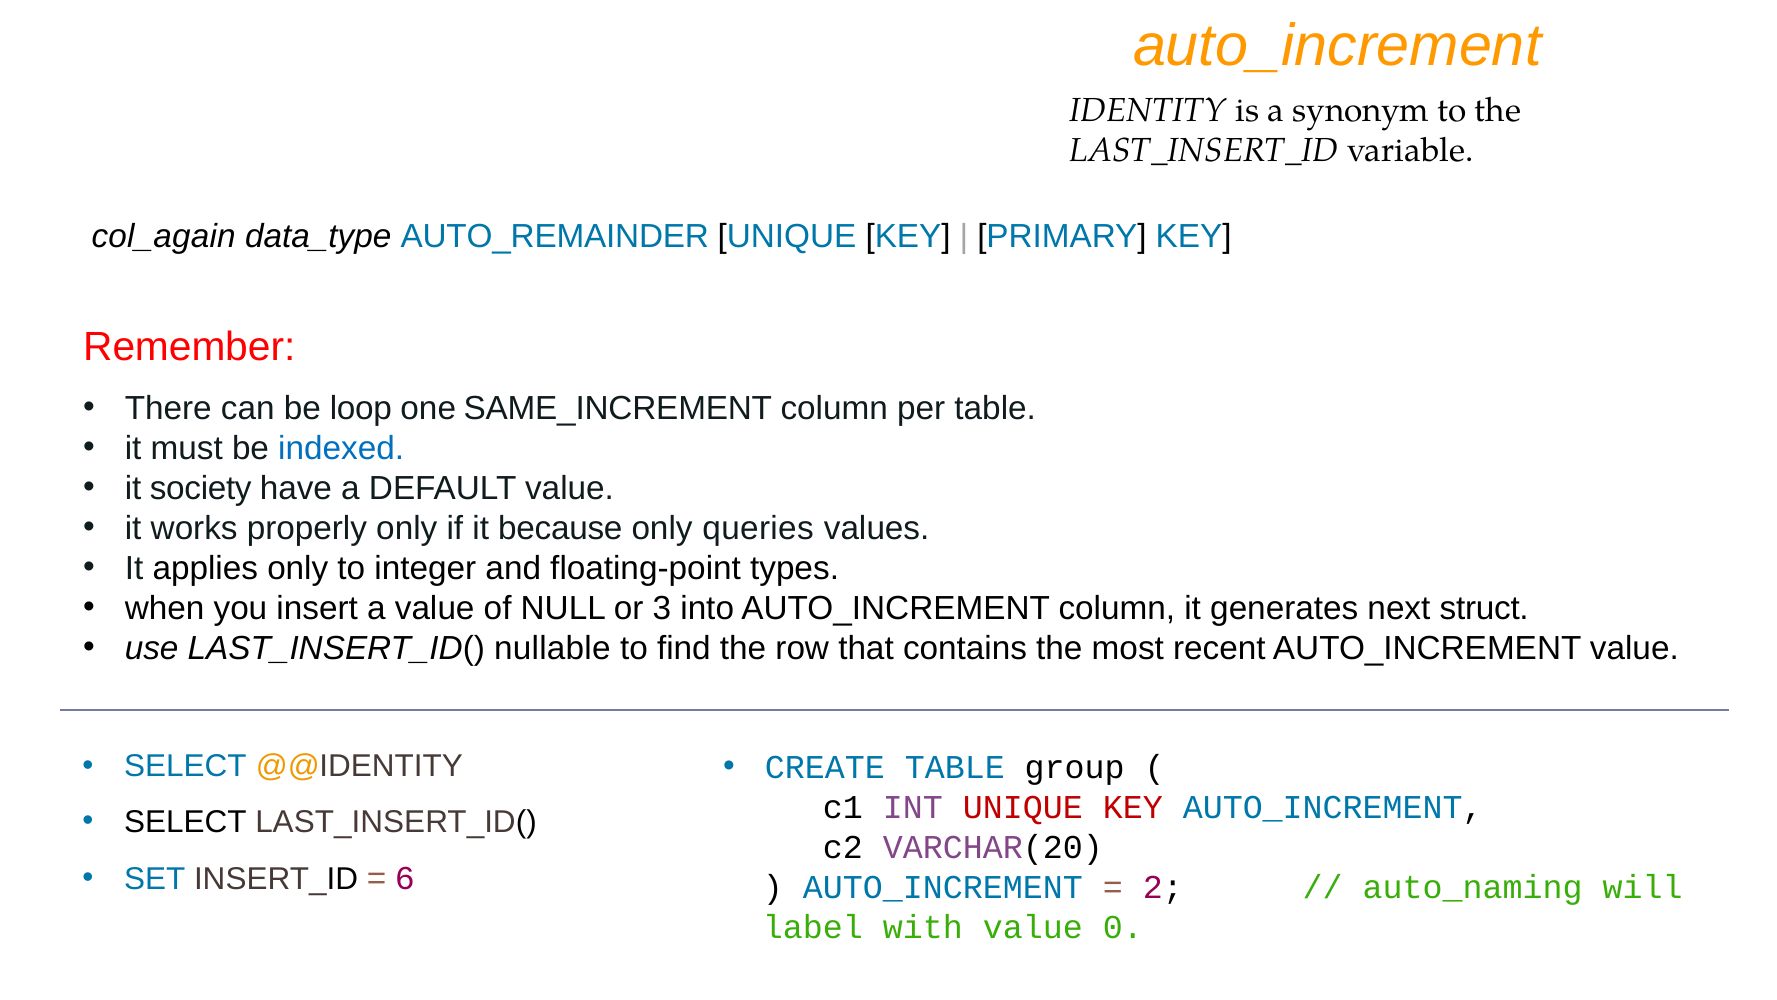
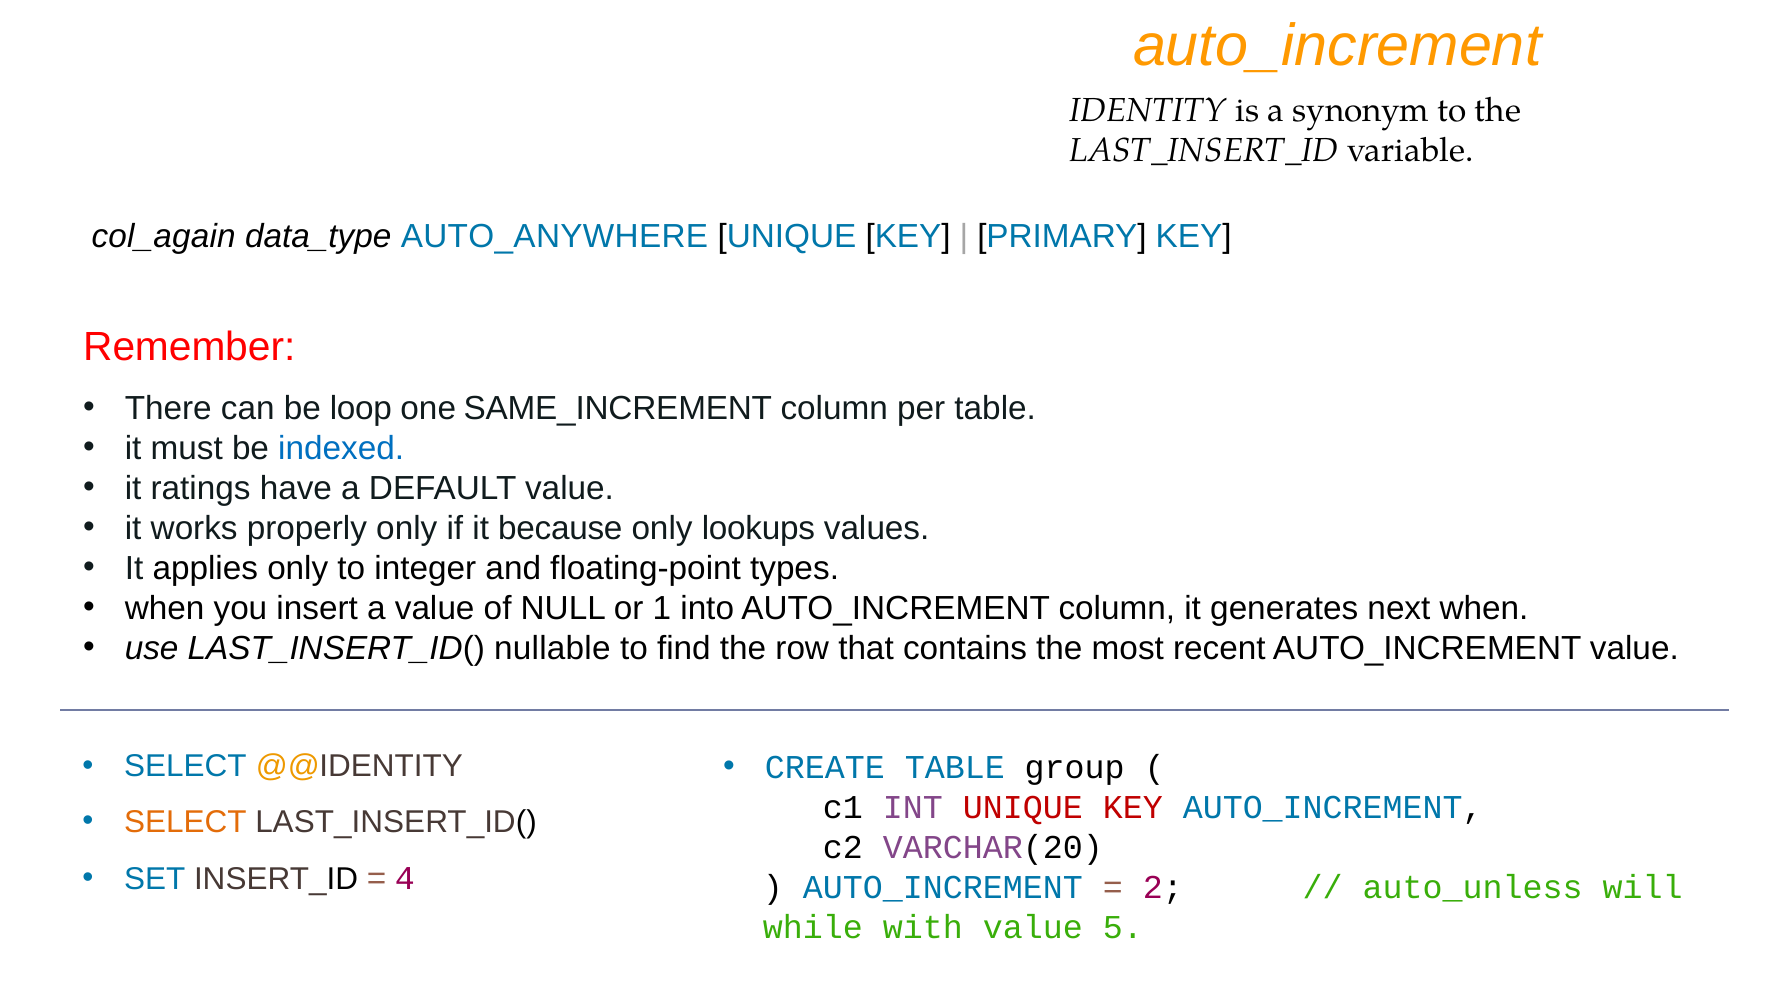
AUTO_REMAINDER: AUTO_REMAINDER -> AUTO_ANYWHERE (555, 237)
society: society -> ratings (201, 488)
queries: queries -> lookups (758, 528)
3: 3 -> 1 (662, 608)
next struct: struct -> when (1484, 608)
SELECT colour: black -> orange (185, 822)
6: 6 -> 4 (405, 878)
auto_naming: auto_naming -> auto_unless (1473, 887)
label: label -> while (813, 927)
0: 0 -> 5 (1123, 927)
